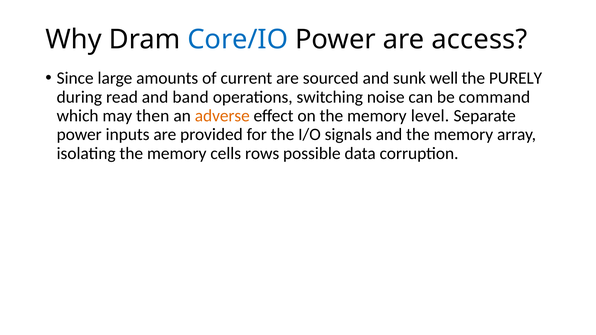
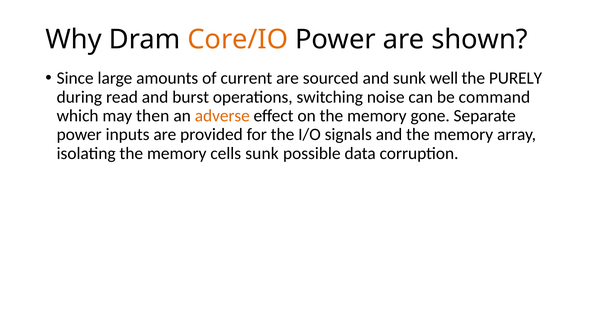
Core/IO colour: blue -> orange (238, 40)
access: access -> shown (480, 40)
band: band -> burst (191, 97)
level: level -> gone (430, 116)
cells rows: rows -> sunk (262, 153)
